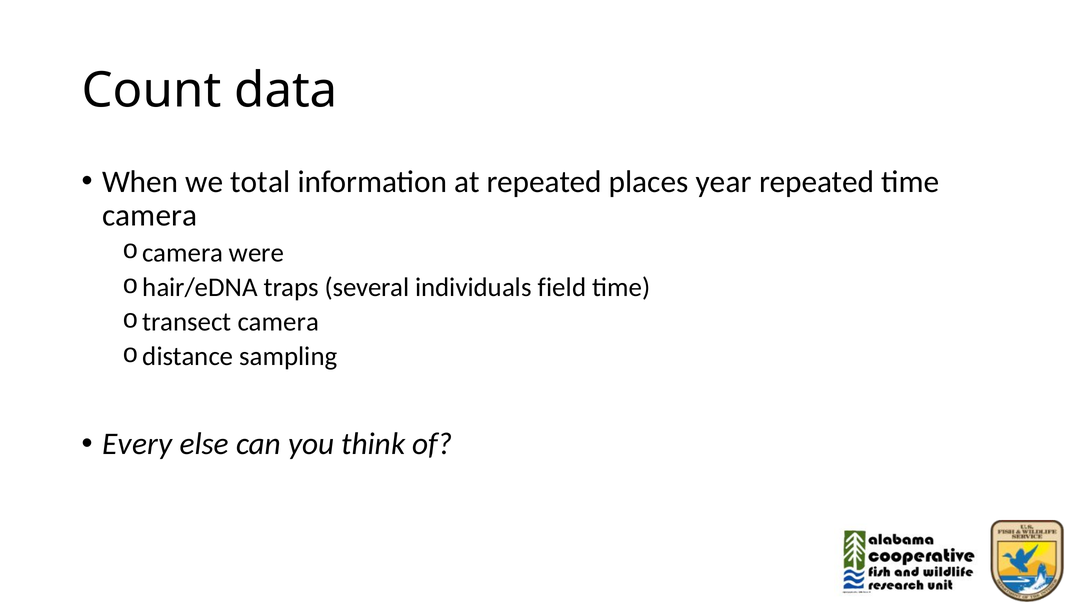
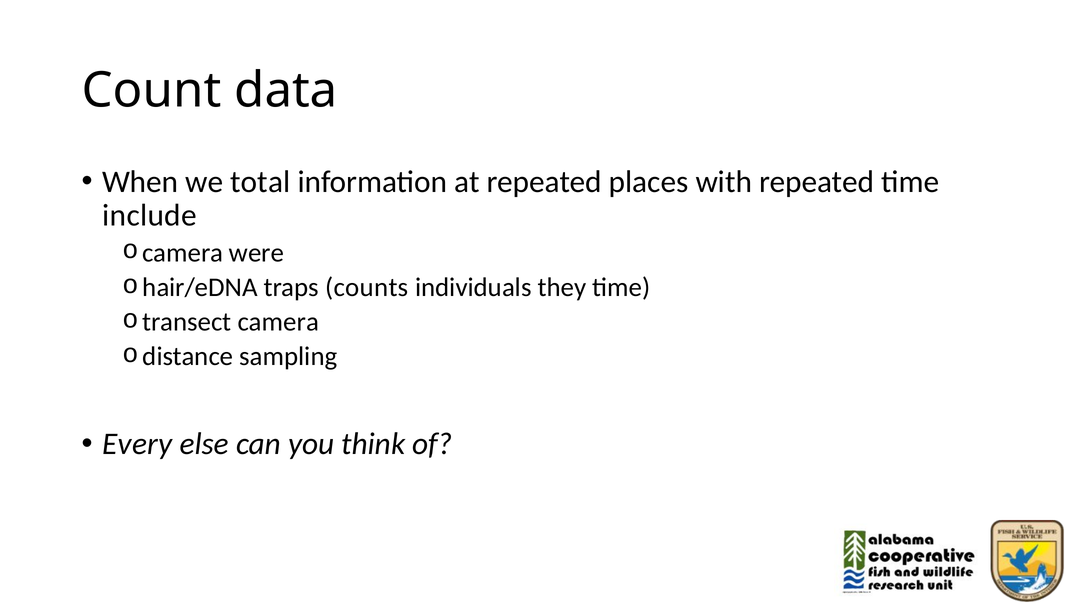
year: year -> with (724, 182)
camera: camera -> include (150, 215)
several: several -> counts (367, 287)
field: field -> they (562, 287)
